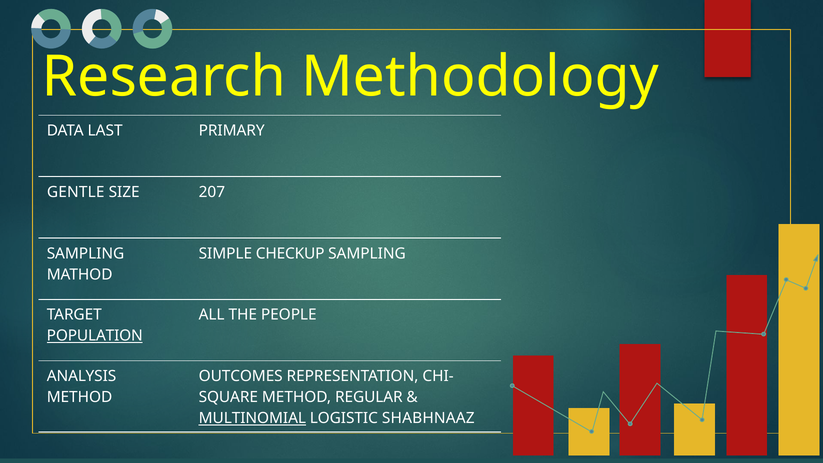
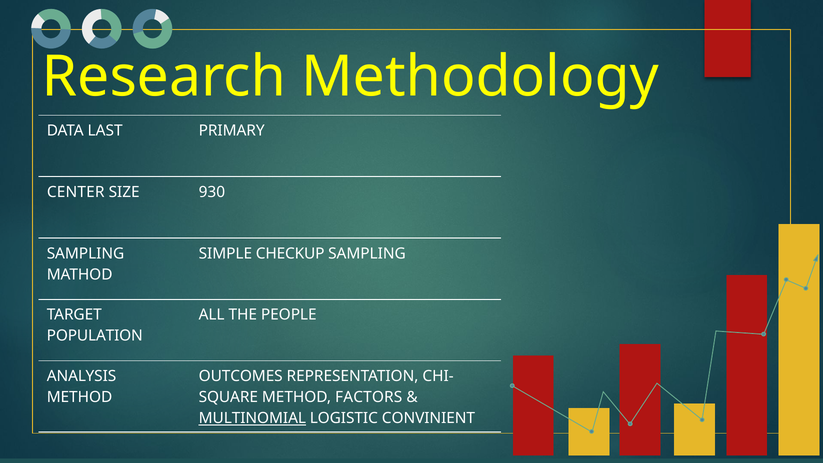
GENTLE: GENTLE -> CENTER (76, 192)
207: 207 -> 930 (212, 192)
POPULATION underline: present -> none (95, 336)
REGULAR: REGULAR -> FACTORS (369, 397)
SHABHNAAZ: SHABHNAAZ -> CONVINIENT (428, 418)
